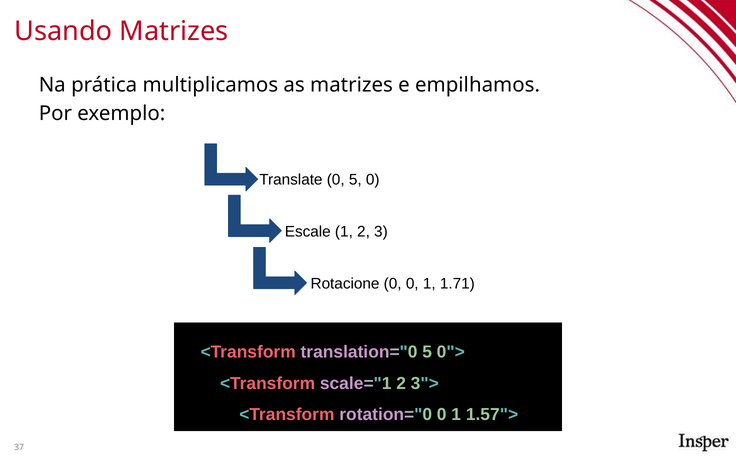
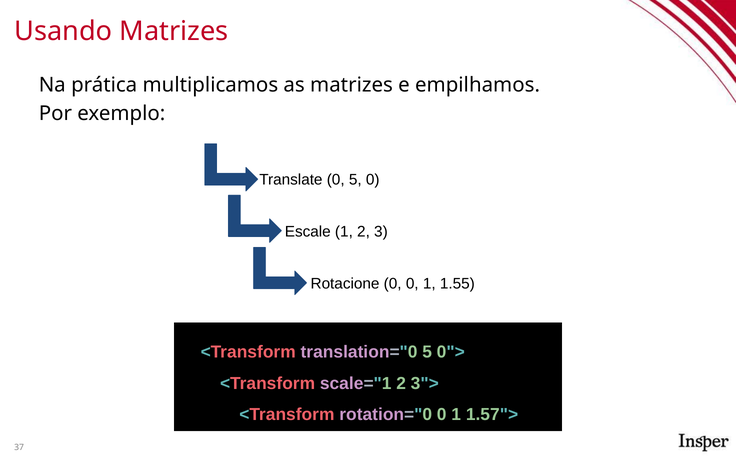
1.71: 1.71 -> 1.55 (457, 284)
